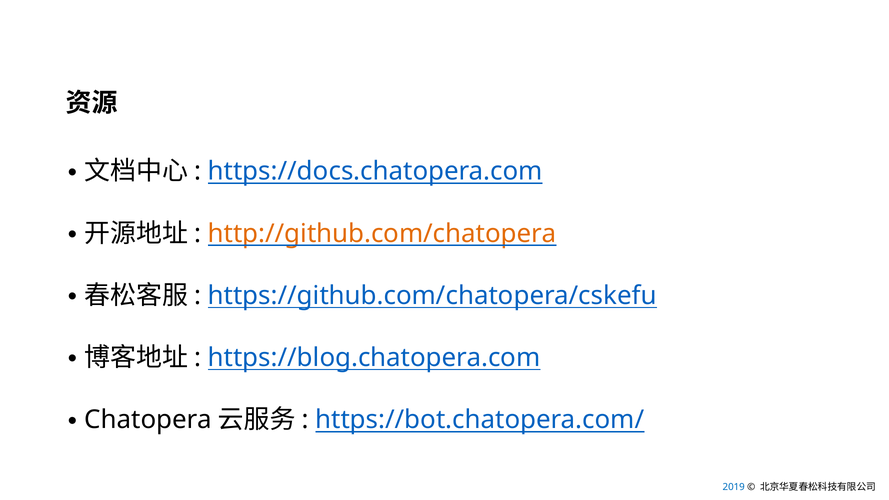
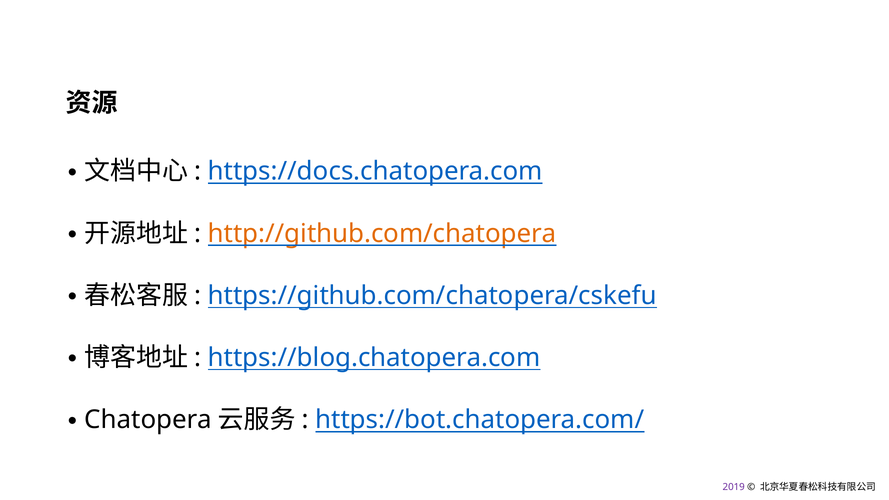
2019 colour: blue -> purple (734, 487)
